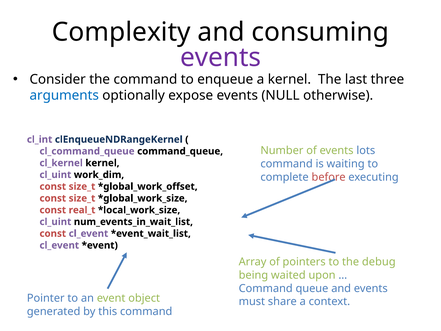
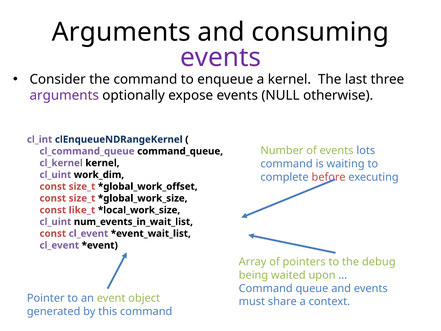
Complexity: Complexity -> Arguments (121, 32)
arguments colour: blue -> purple (64, 95)
real_t: real_t -> like_t (82, 210)
